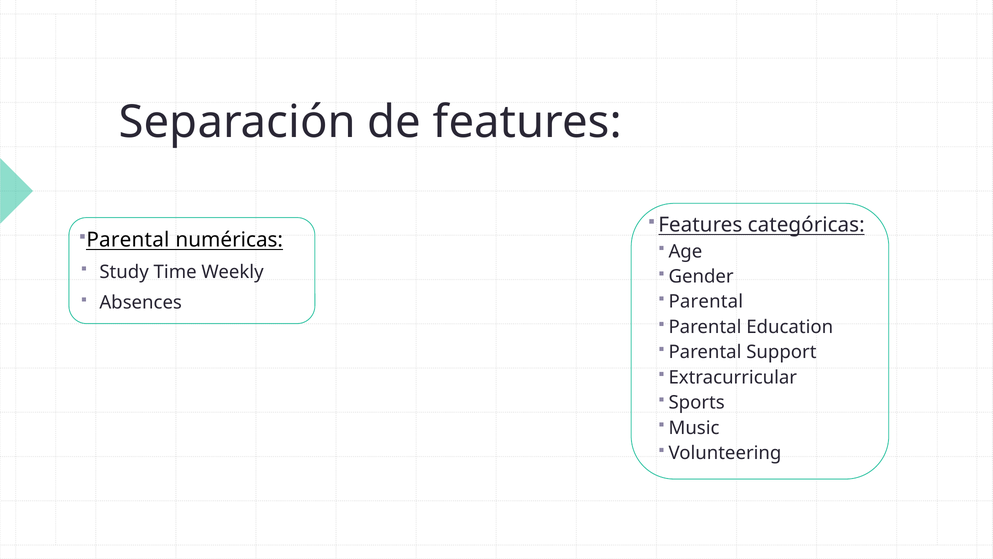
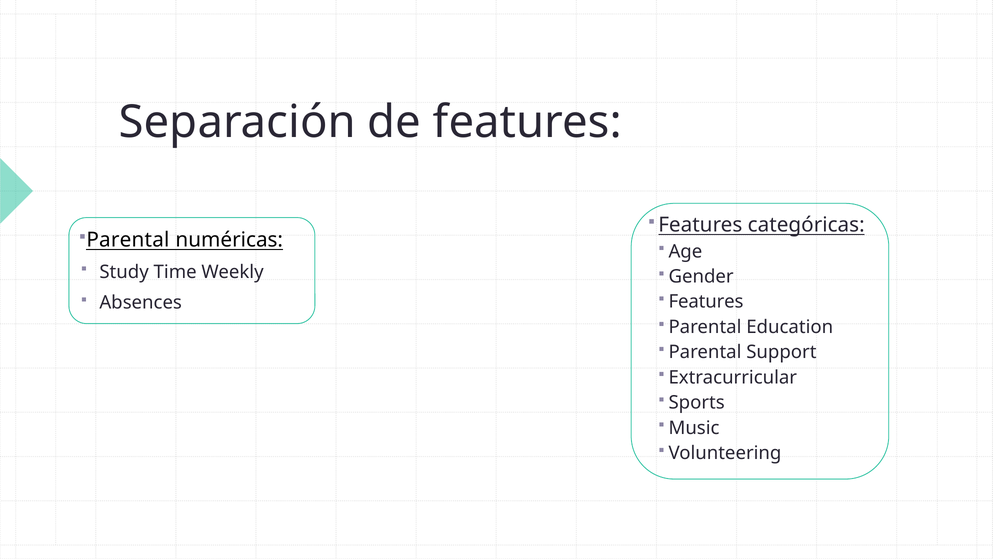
Parental: Parental -> Features (706, 302)
